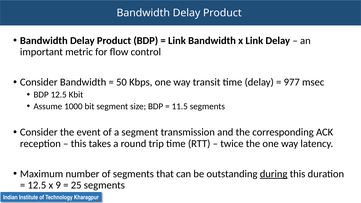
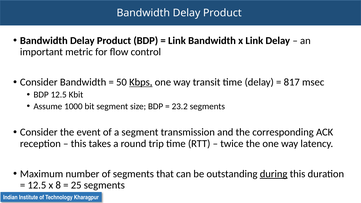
Kbps underline: none -> present (141, 82)
977: 977 -> 817 (292, 82)
11.5: 11.5 -> 23.2 (180, 106)
9: 9 -> 8 (58, 185)
